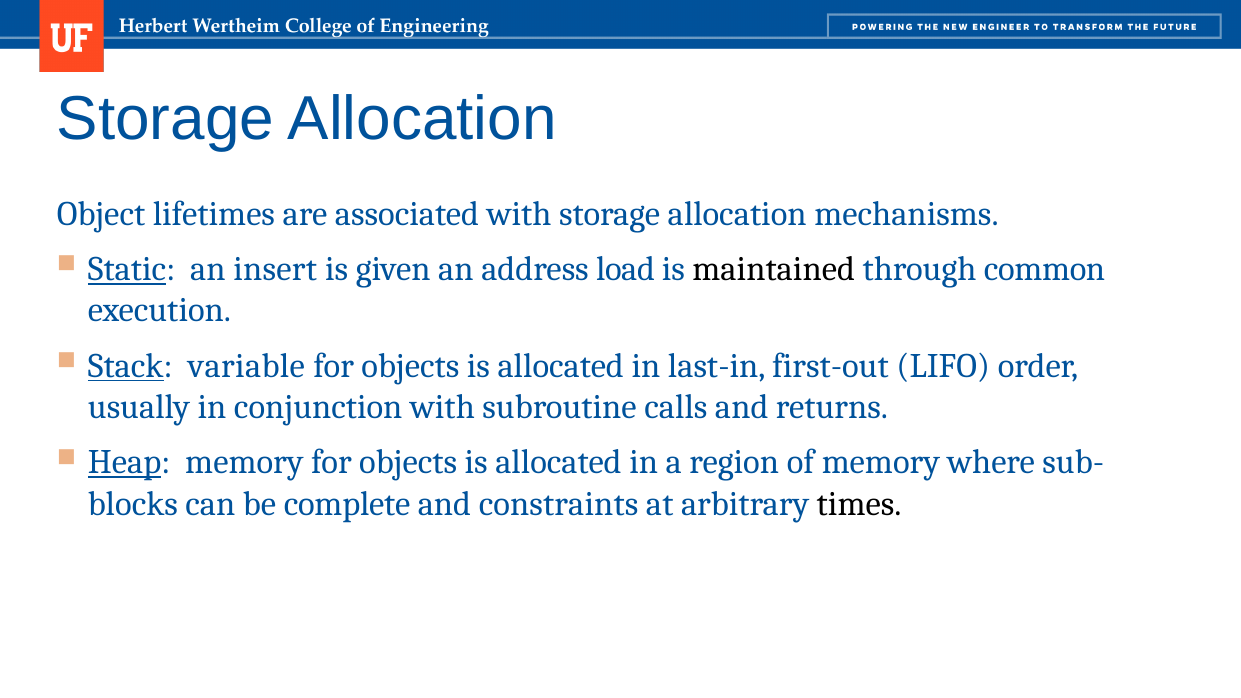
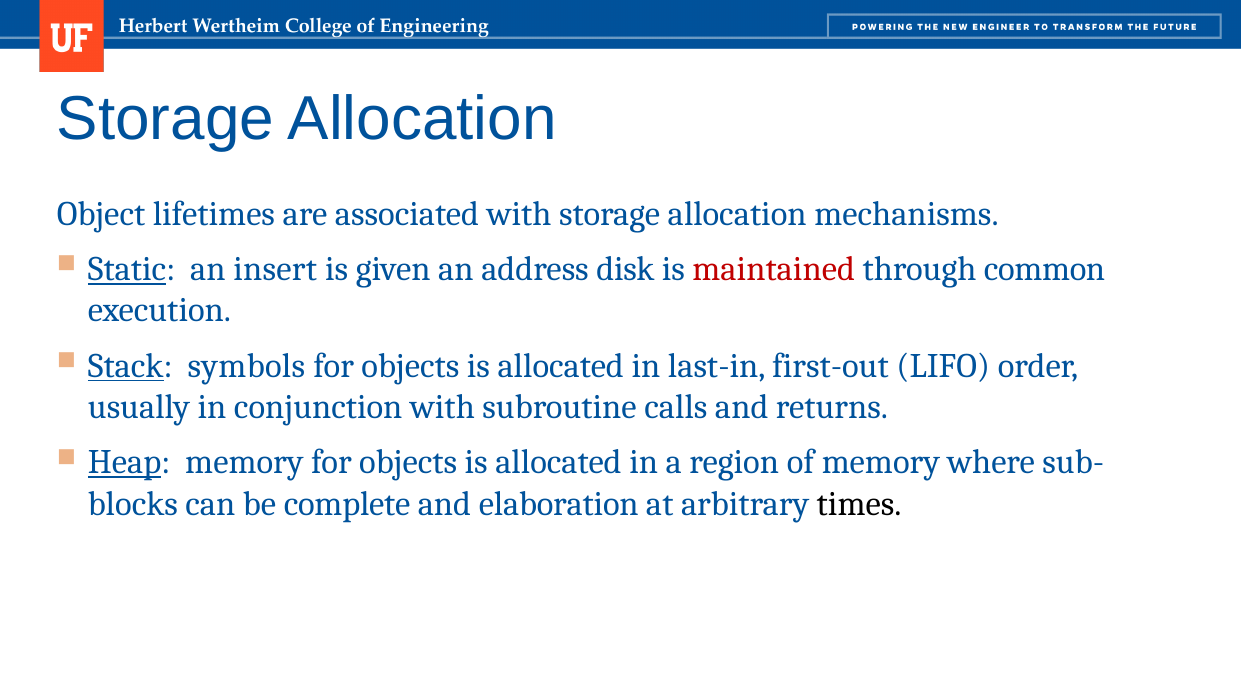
load: load -> disk (626, 269)
maintained colour: black -> red (774, 269)
variable: variable -> symbols (246, 366)
constraints: constraints -> elaboration (559, 504)
